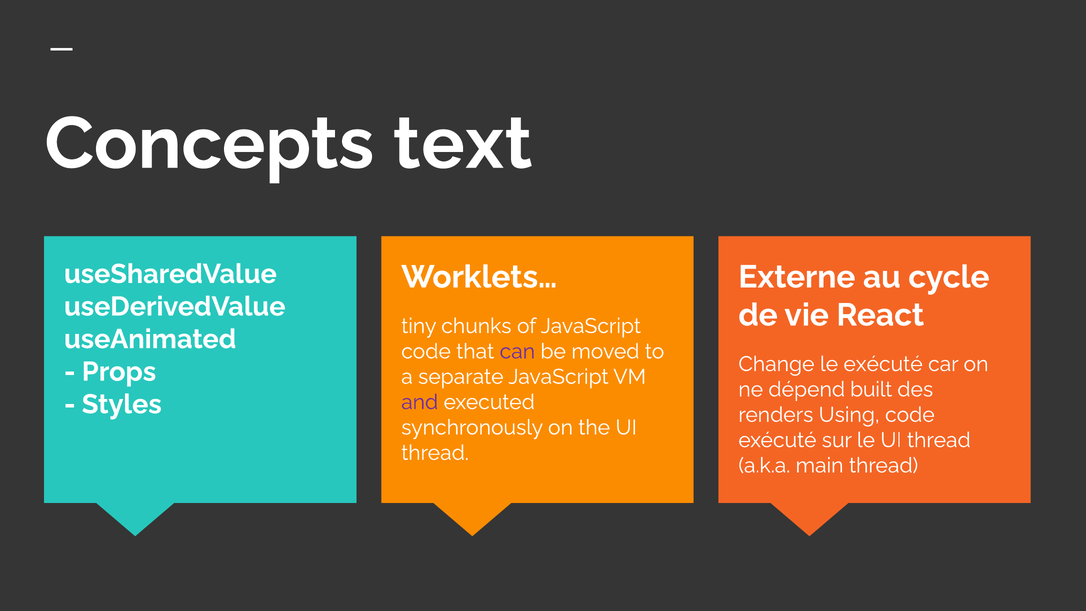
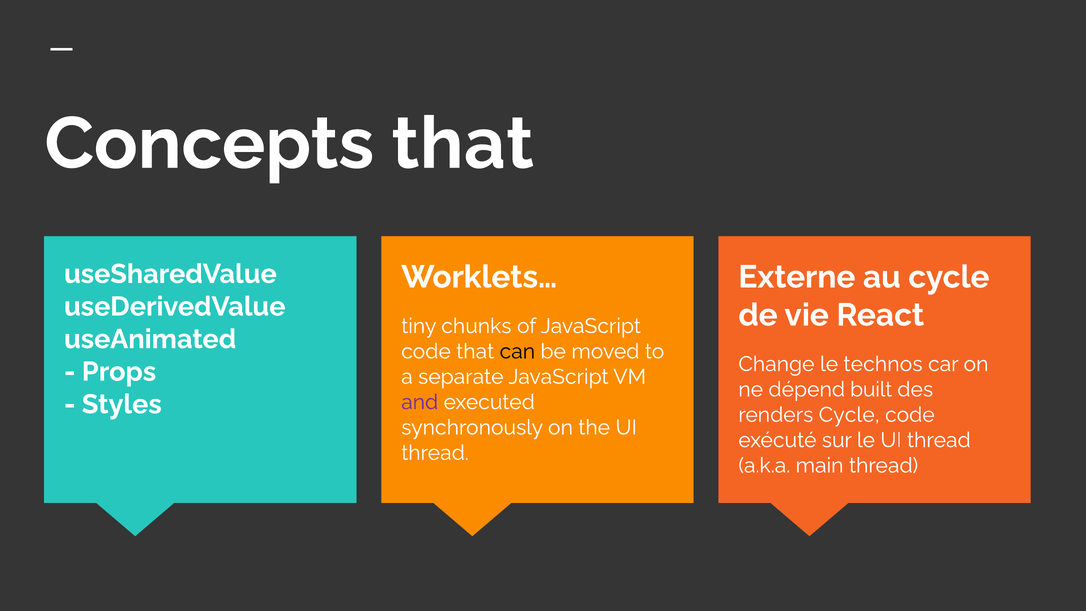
Concepts text: text -> that (463, 144)
can colour: purple -> black (517, 351)
le exécuté: exécuté -> technos (883, 364)
renders Using: Using -> Cycle (849, 415)
